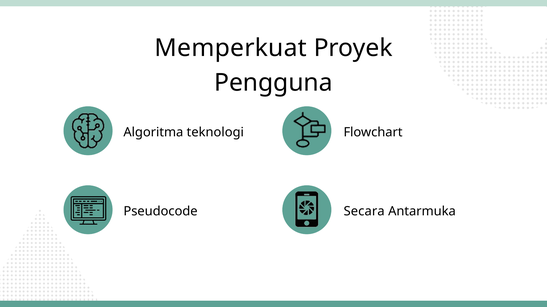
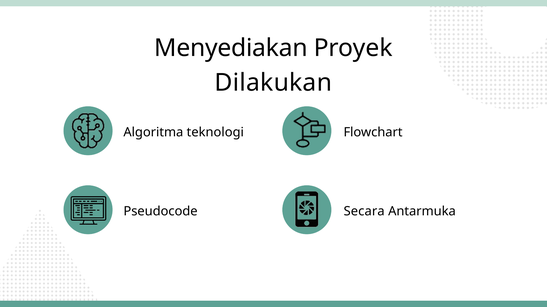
Memperkuat: Memperkuat -> Menyediakan (231, 48)
Pengguna: Pengguna -> Dilakukan (273, 83)
